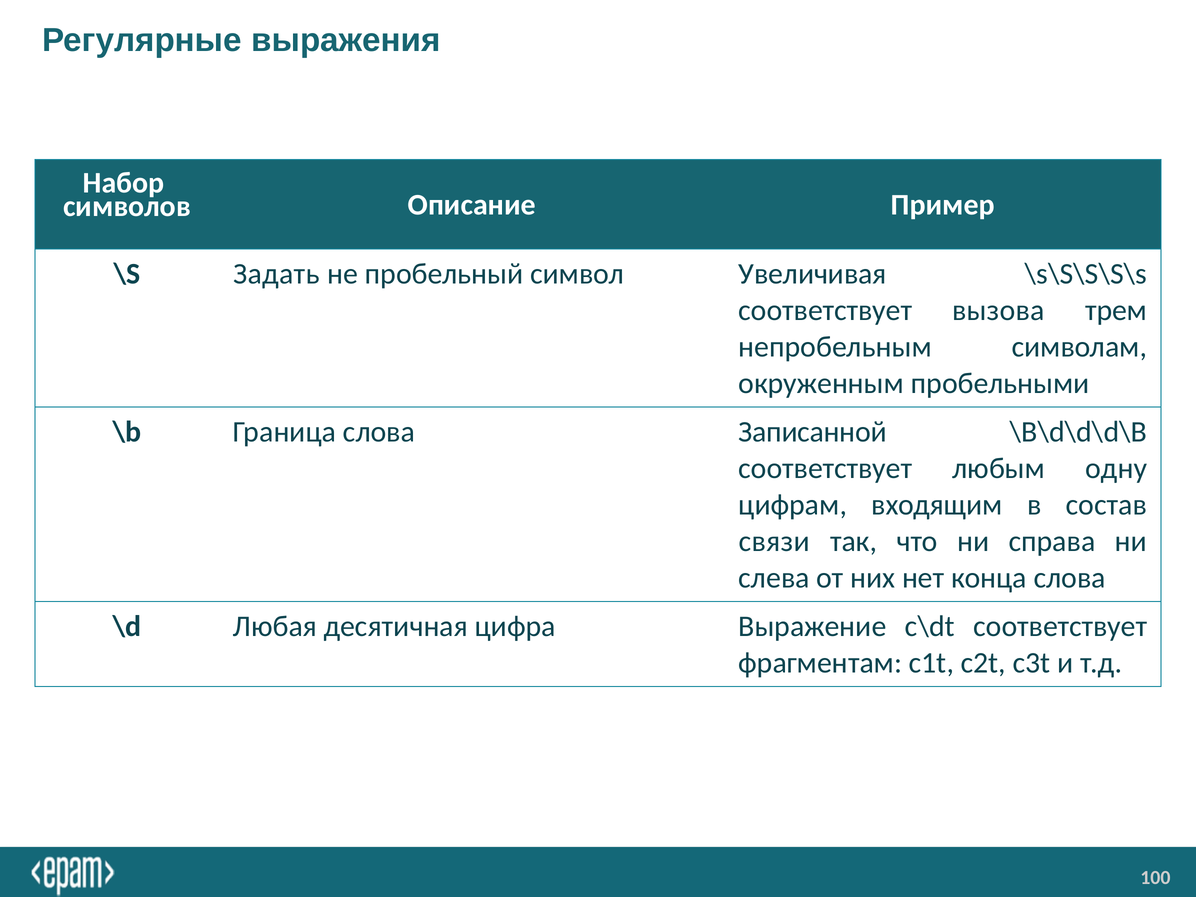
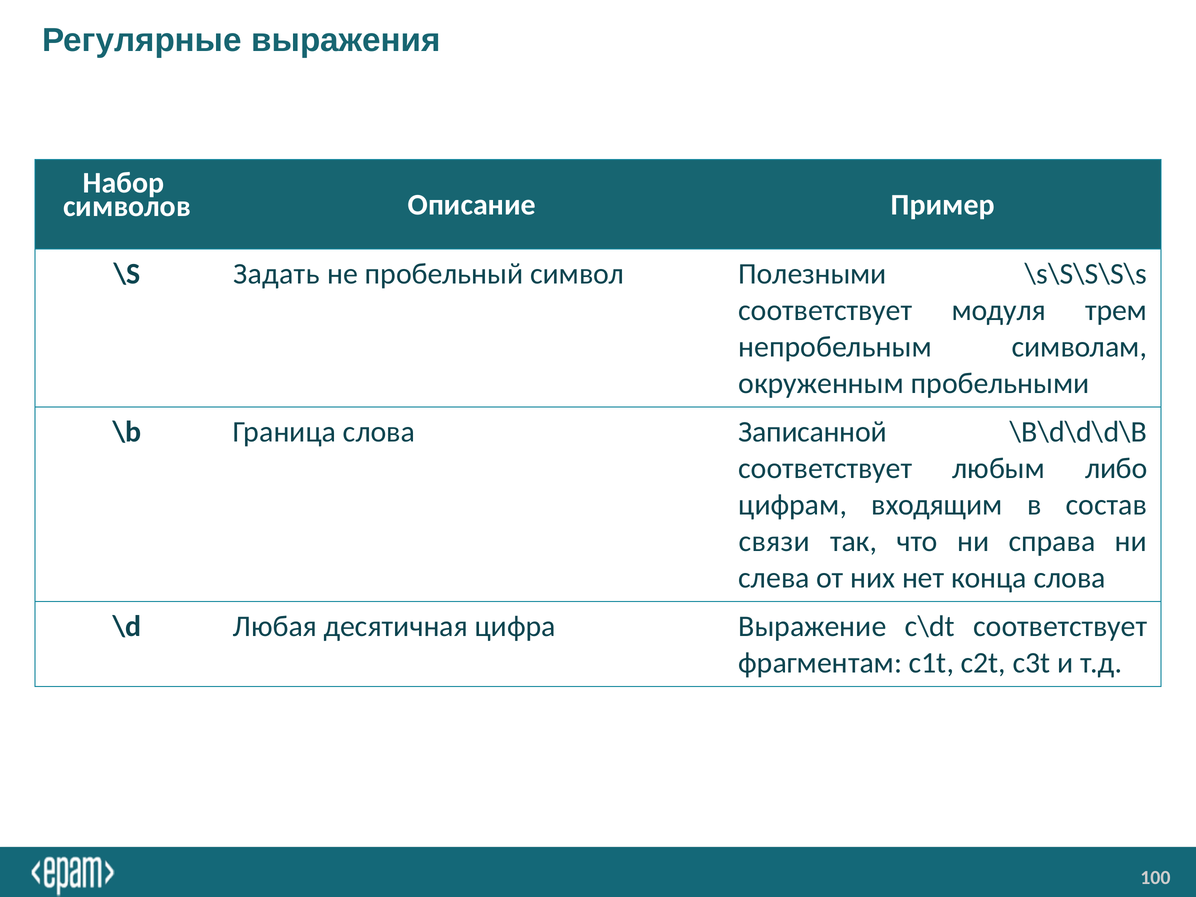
Увеличивая: Увеличивая -> Полезными (812, 274)
вызова: вызова -> модуля (999, 310)
одну: одну -> либо (1116, 468)
